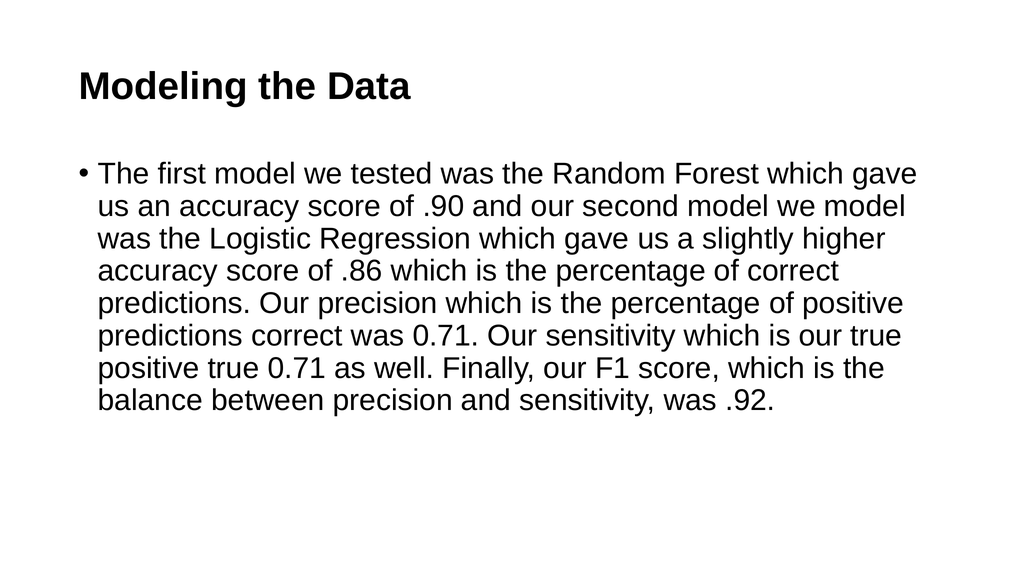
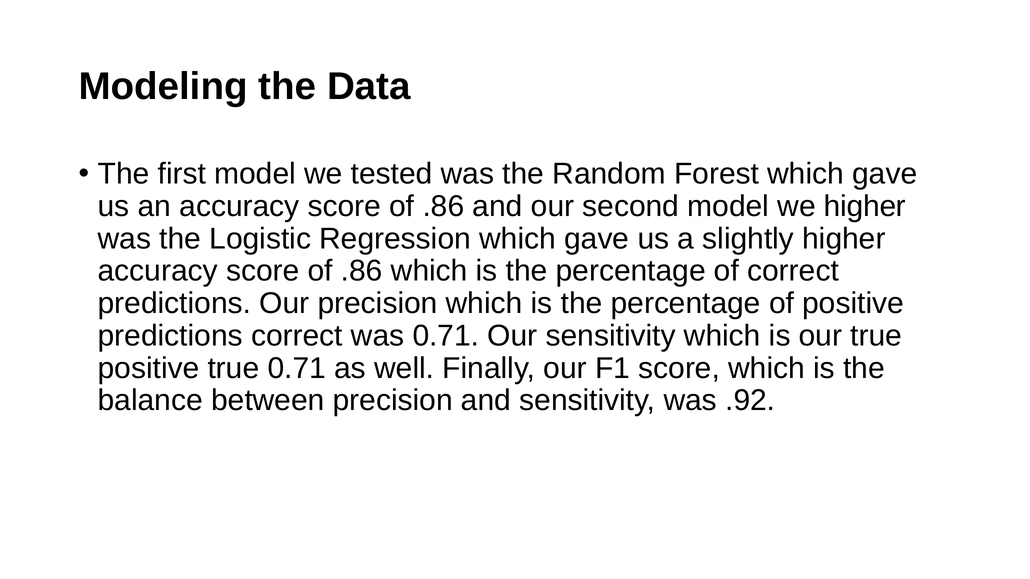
.90: .90 -> .86 (443, 206)
we model: model -> higher (865, 206)
